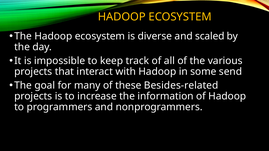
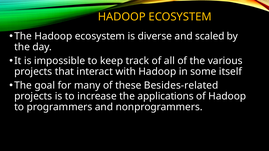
send: send -> itself (231, 72)
information: information -> applications (166, 96)
